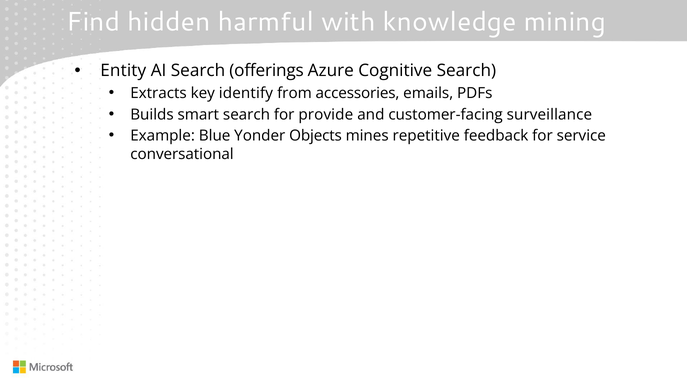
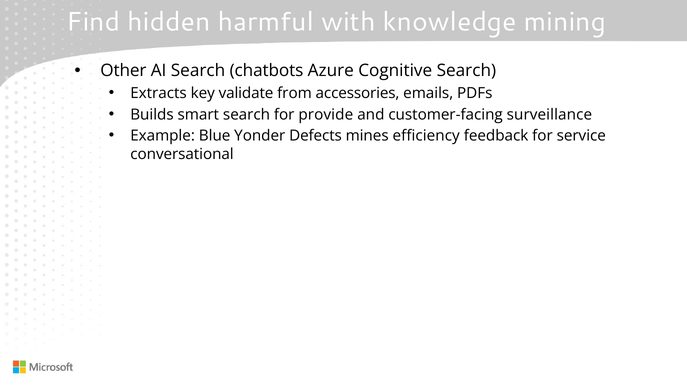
Entity: Entity -> Other (123, 71)
offerings: offerings -> chatbots (267, 71)
identify: identify -> validate (246, 93)
Objects: Objects -> Defects (316, 136)
repetitive: repetitive -> efficiency (426, 136)
